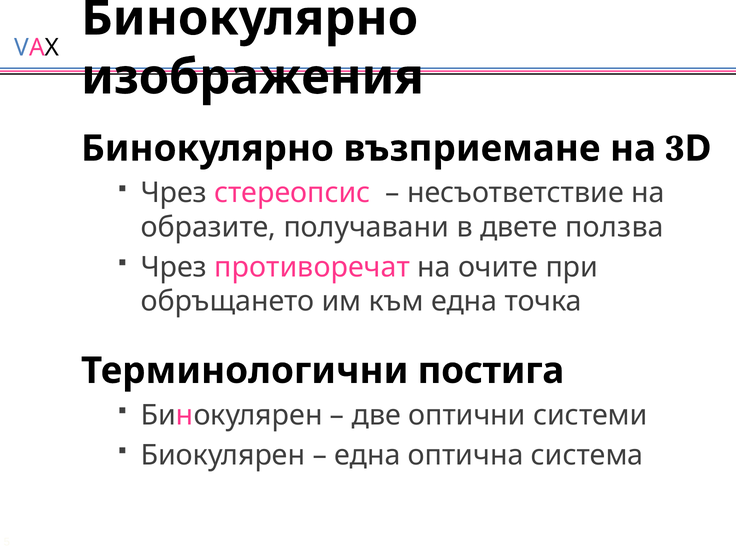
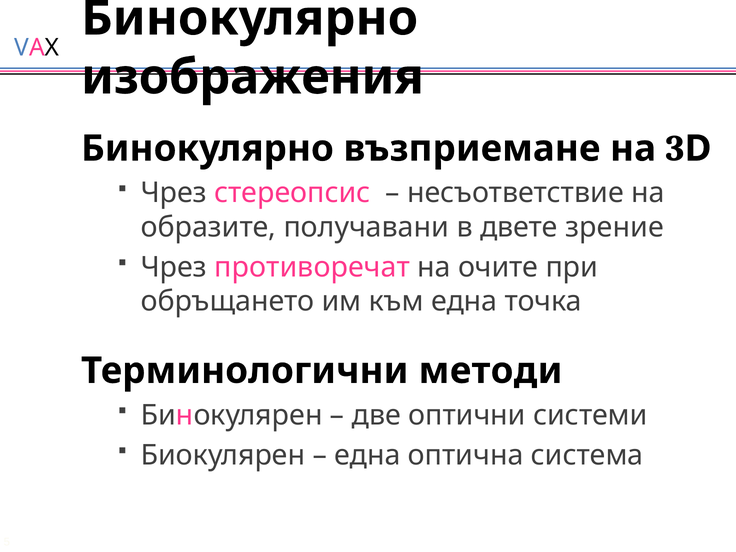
ползва: ползва -> зрение (615, 227)
постига: постига -> методи (491, 371)
